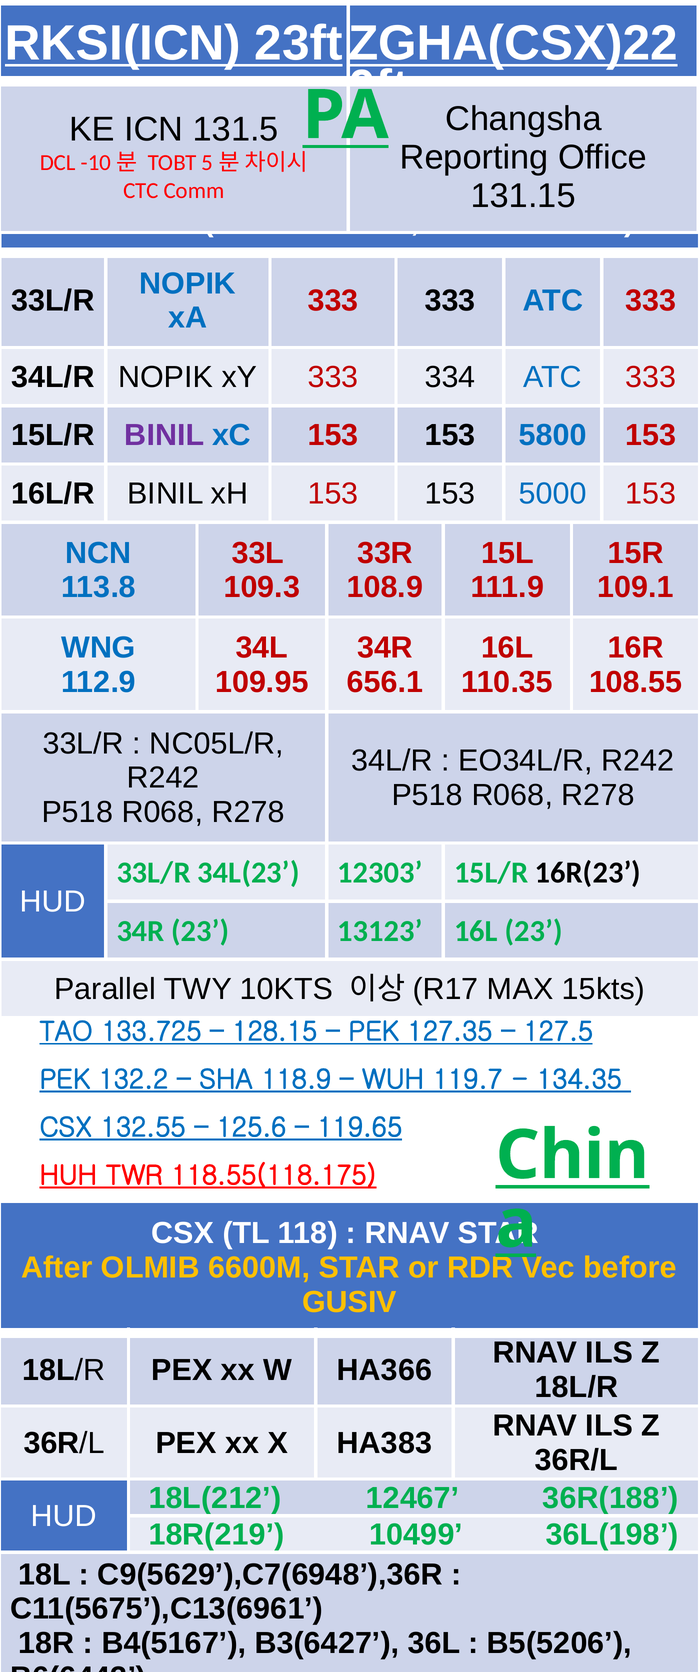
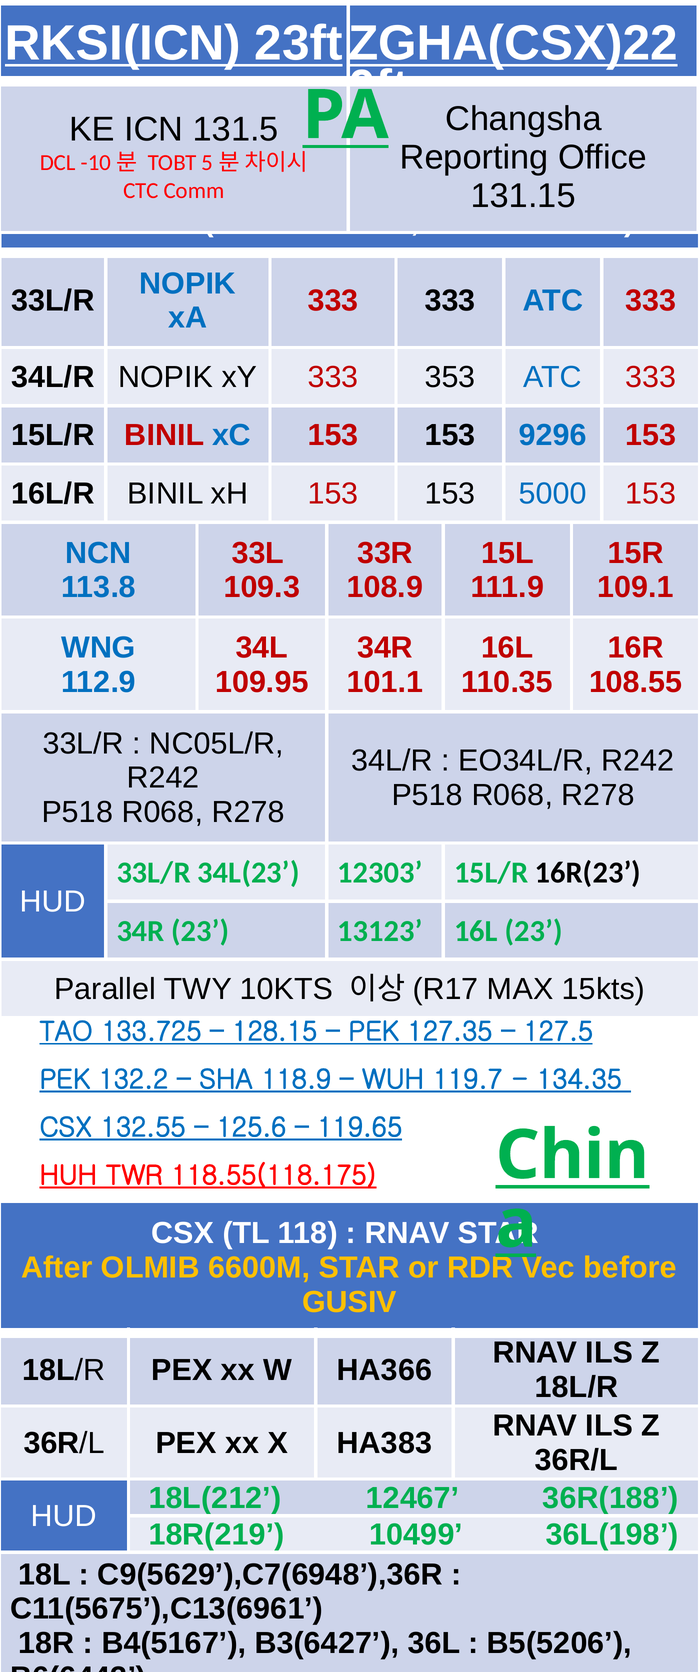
334: 334 -> 353 (450, 377)
BINIL colour: purple -> red (164, 436)
5800: 5800 -> 9296 (553, 436)
656.1: 656.1 -> 101.1 (385, 682)
